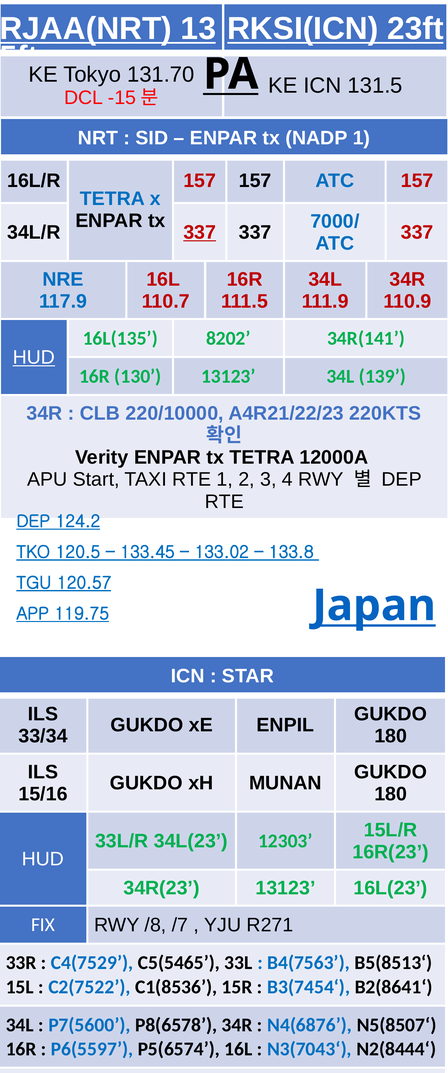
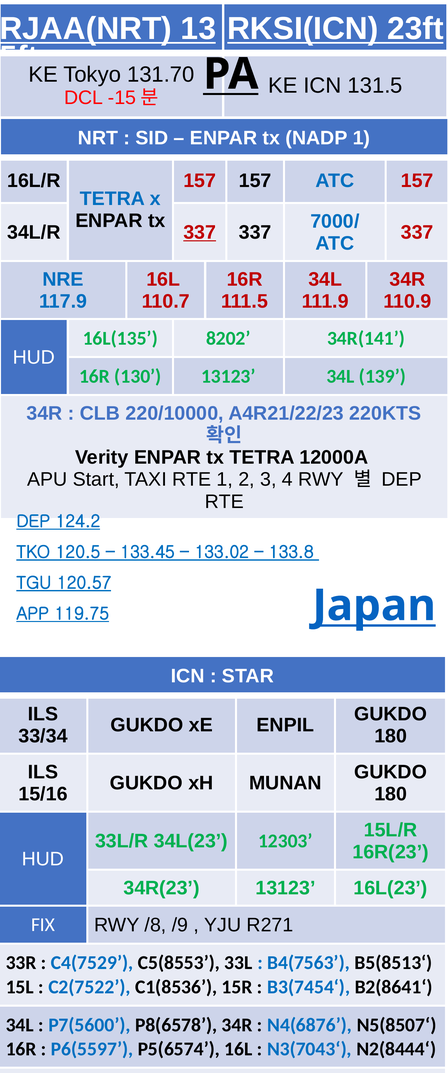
HUD underline: present -> none (34, 357)
/7: /7 -> /9 (180, 924)
C5(5465: C5(5465 -> C5(8553 (179, 962)
